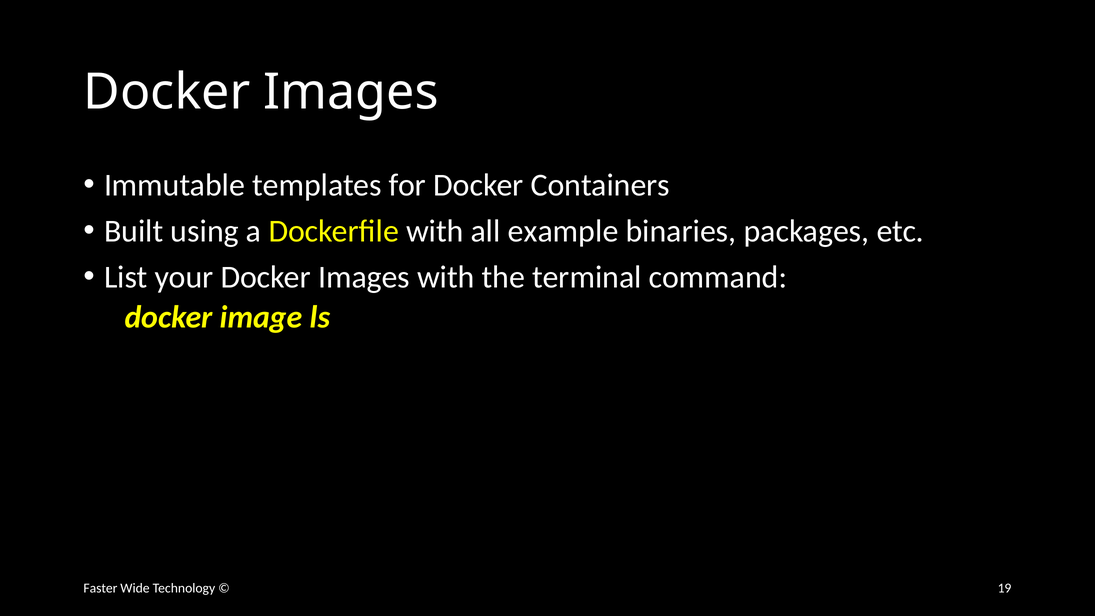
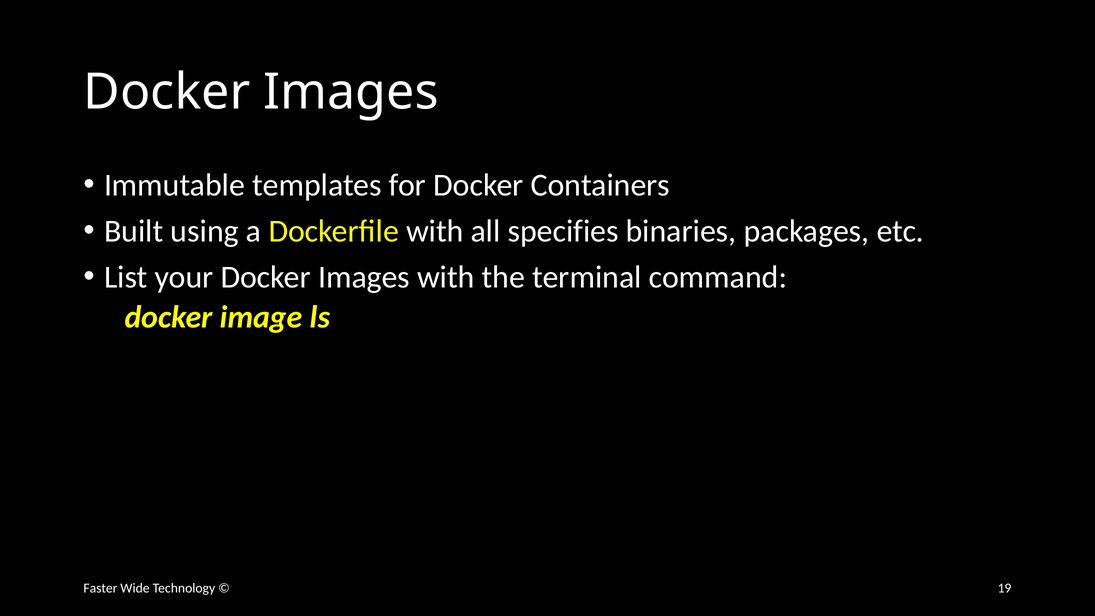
example: example -> specifies (563, 231)
